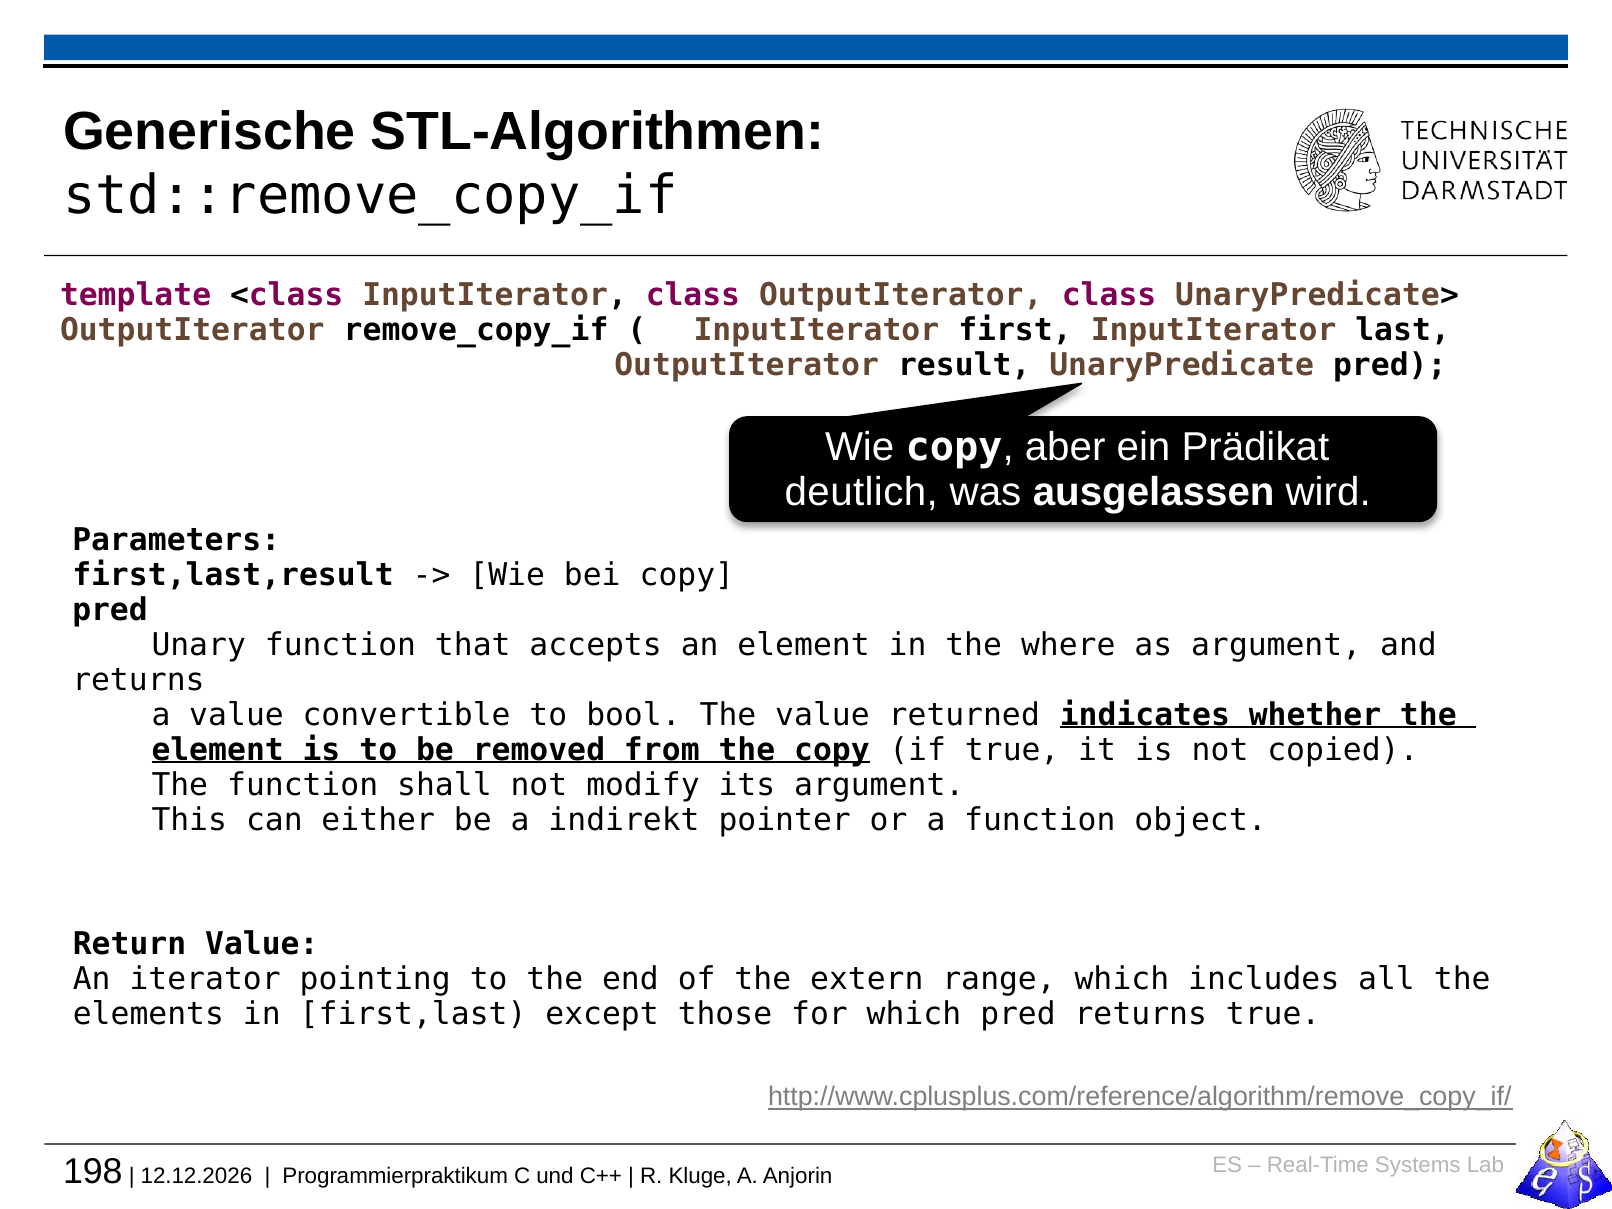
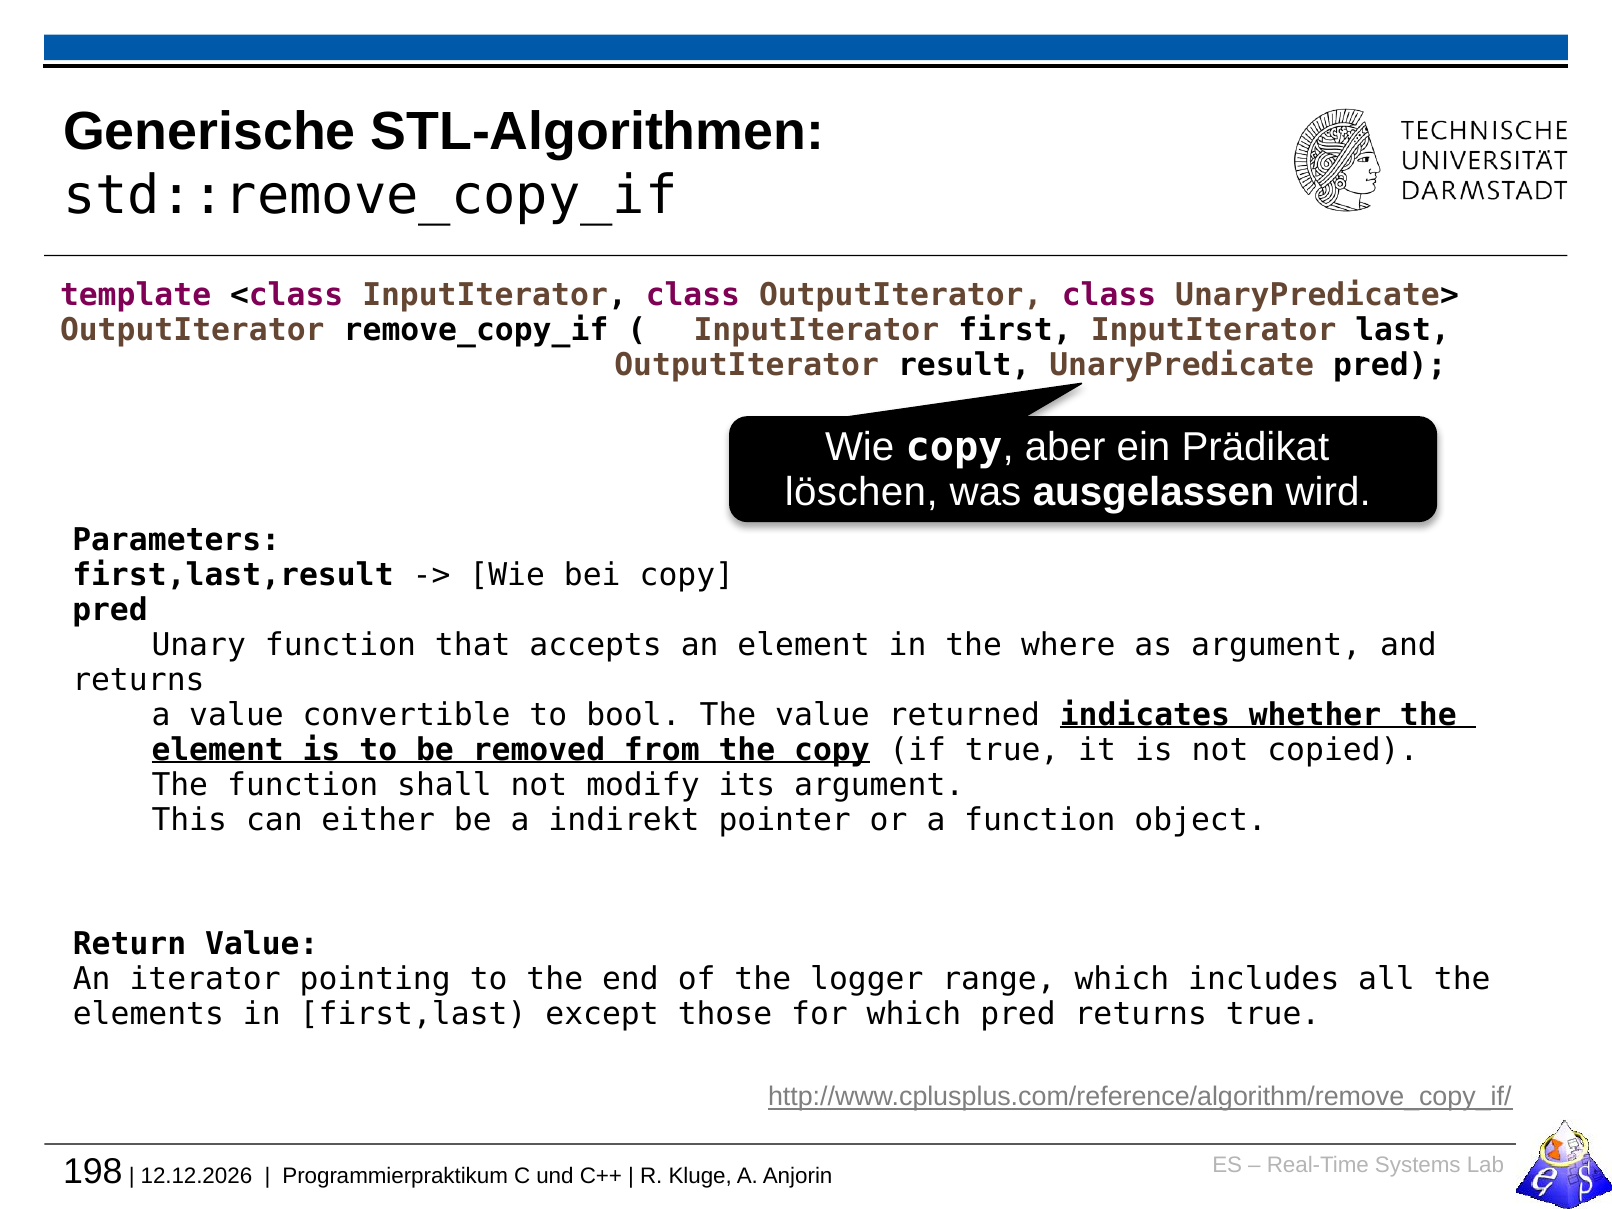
deutlich: deutlich -> löschen (861, 492)
extern: extern -> logger (867, 979)
